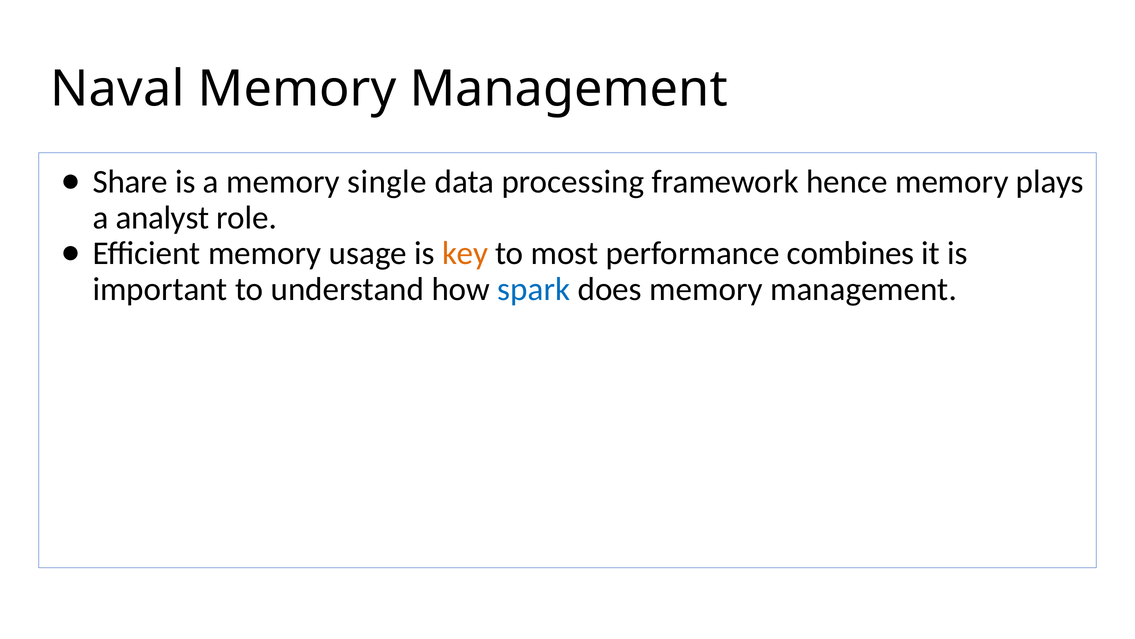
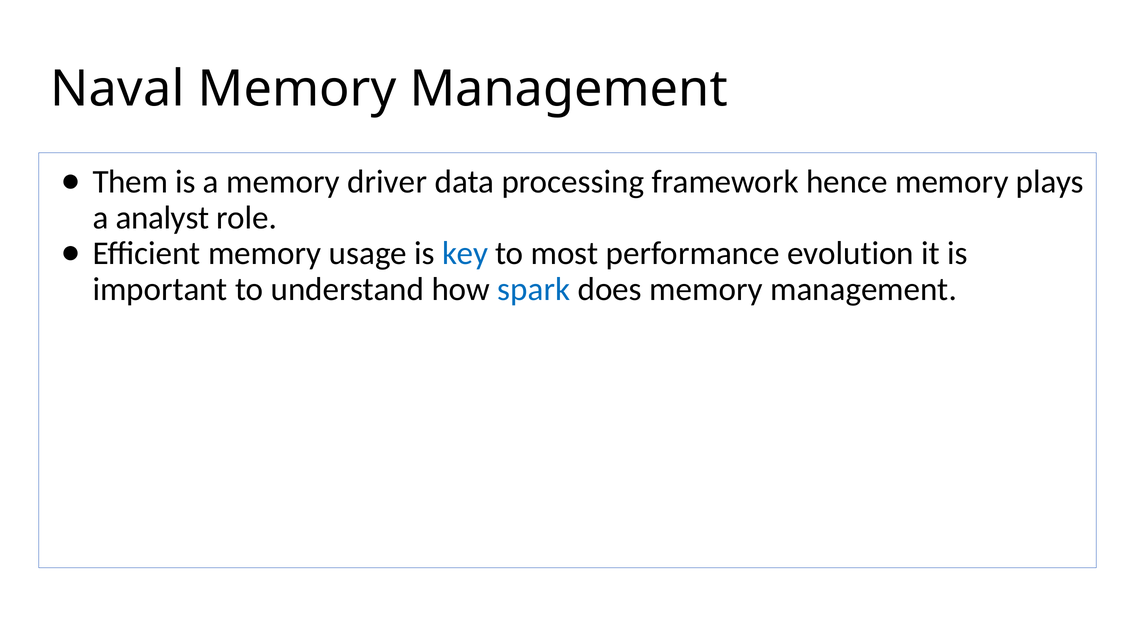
Share: Share -> Them (130, 182)
single: single -> driver (387, 182)
key colour: orange -> blue (465, 253)
combines: combines -> evolution (850, 253)
